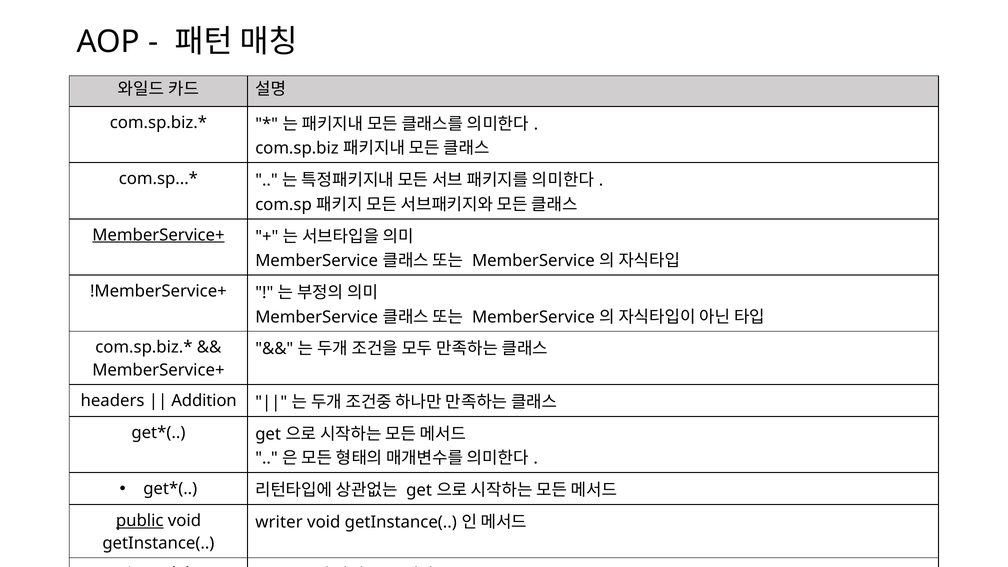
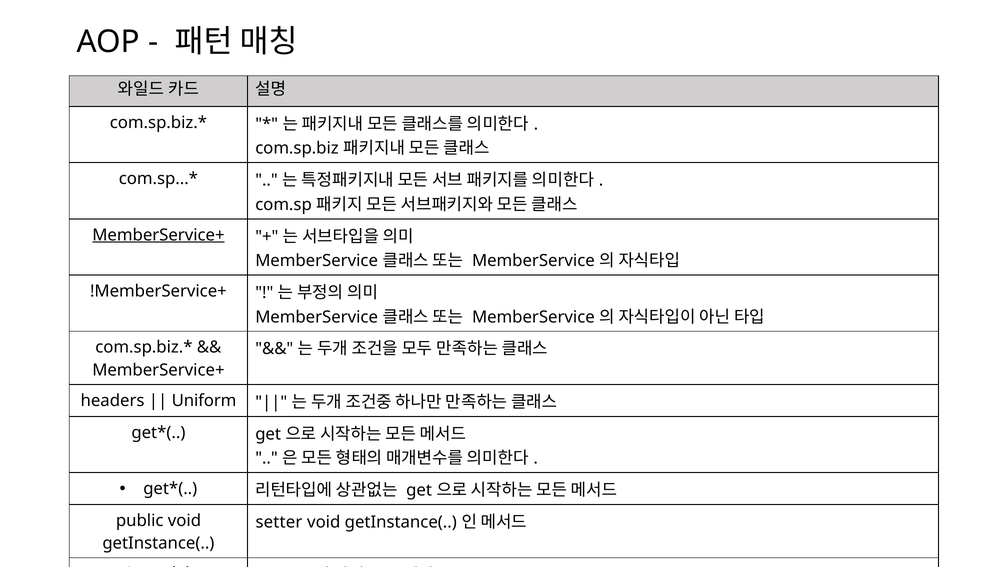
Addition: Addition -> Uniform (204, 401)
public underline: present -> none (140, 521)
writer: writer -> setter (279, 522)
